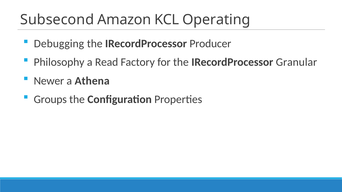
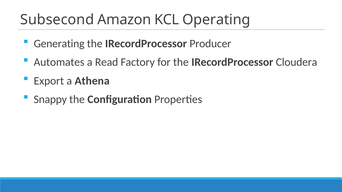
Debugging: Debugging -> Generating (59, 44)
Philosophy: Philosophy -> Automates (59, 62)
Granular: Granular -> Cloudera (297, 62)
Newer: Newer -> Export (49, 81)
Groups: Groups -> Snappy (50, 99)
